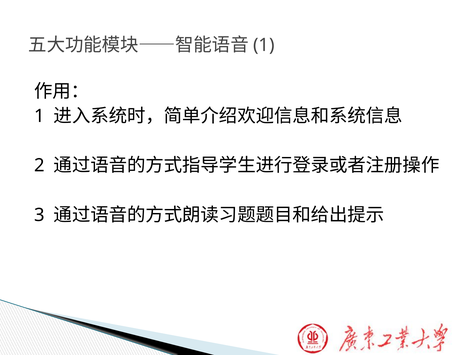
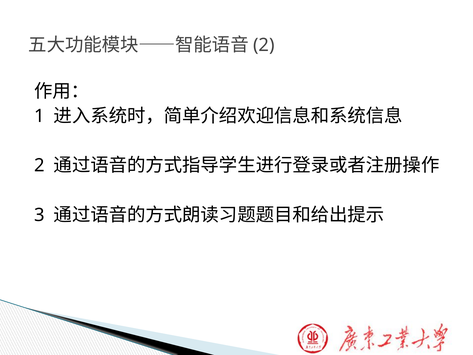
1: 1 -> 2 (264, 45)
